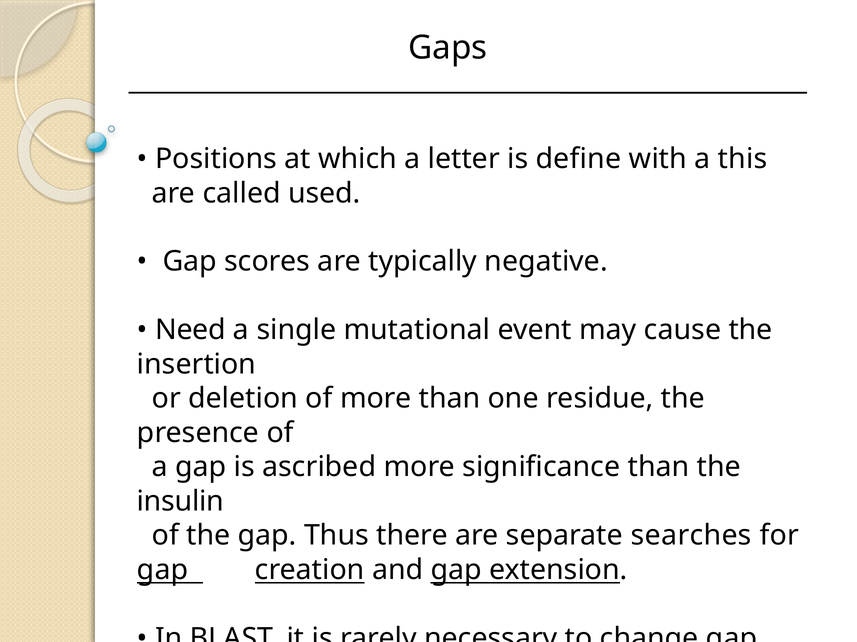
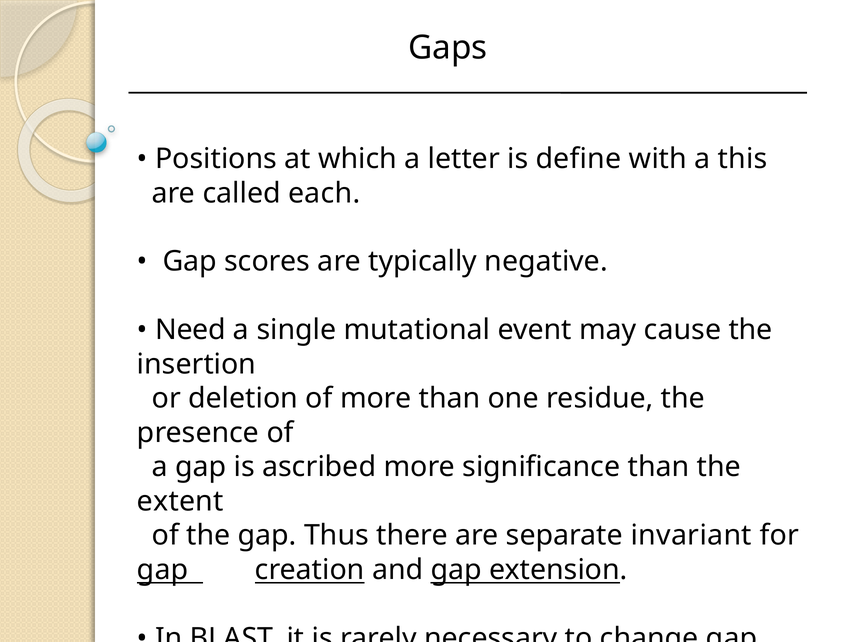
used: used -> each (324, 193)
insulin: insulin -> extent (180, 502)
searches: searches -> invariant (691, 536)
